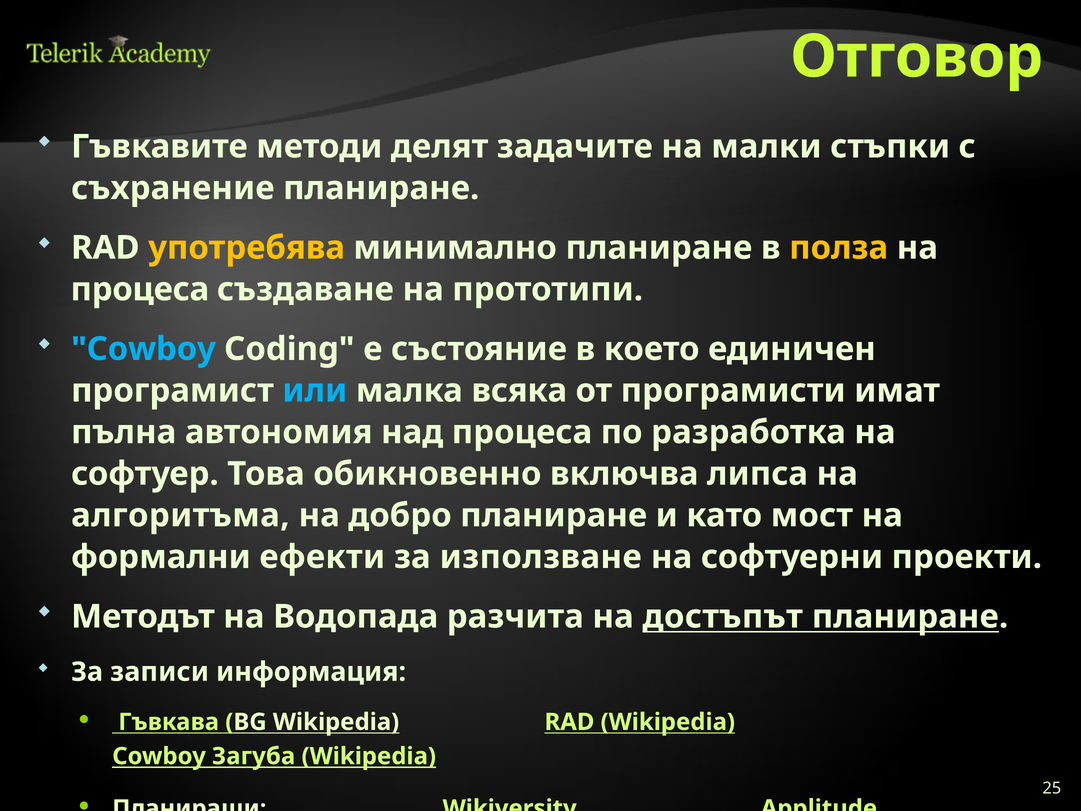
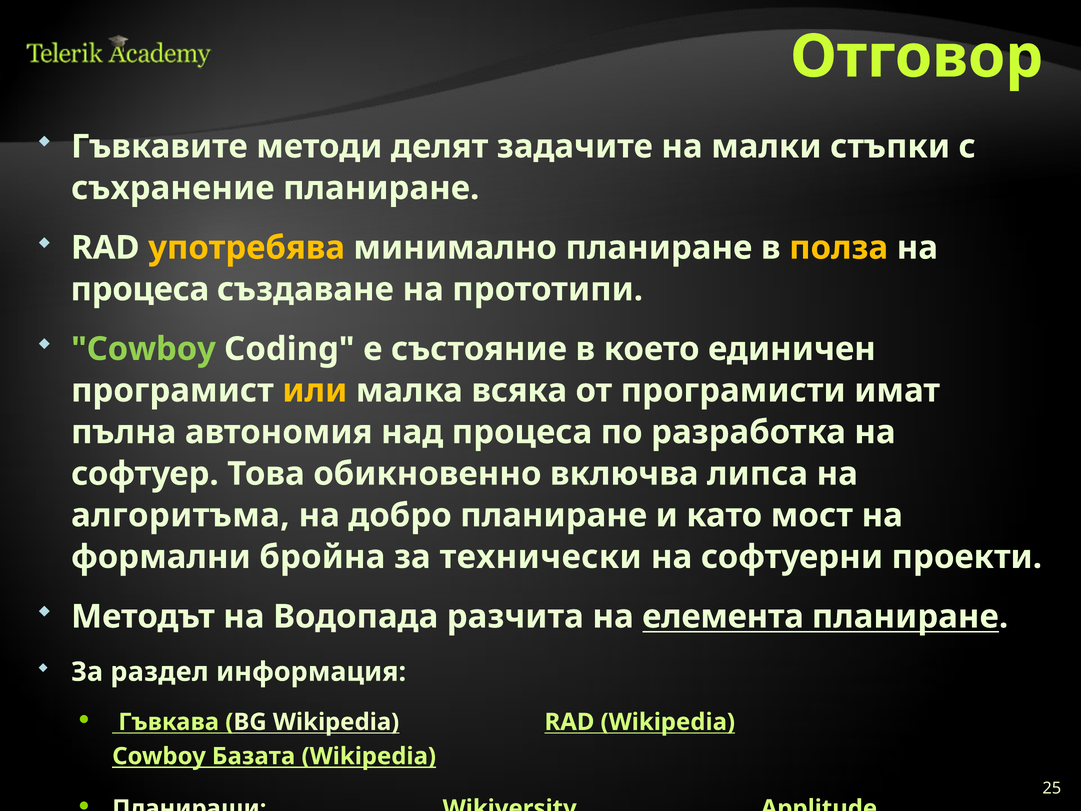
Cowboy colour: light blue -> light green (143, 349)
или colour: light blue -> yellow (315, 391)
ефекти: ефекти -> бройна (322, 557)
използване: използване -> технически (541, 557)
достъпът: достъпът -> елемента (723, 616)
записи: записи -> раздел (159, 672)
Загуба: Загуба -> Базата (254, 756)
